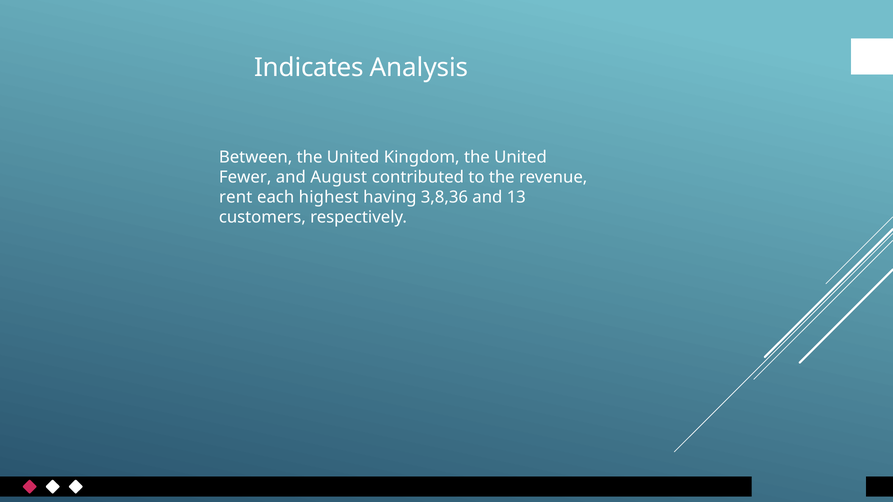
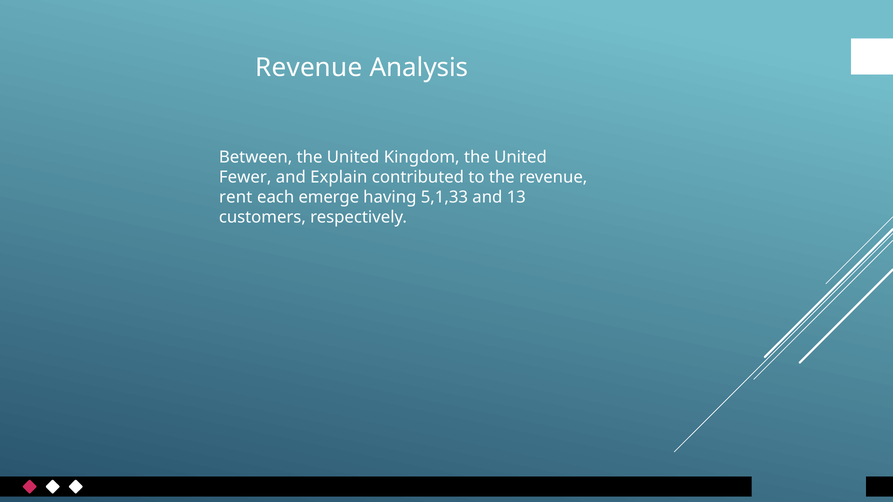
Indicates: Indicates -> Revenue (309, 68)
August: August -> Explain (339, 177)
highest: highest -> emerge (329, 197)
3,8,36: 3,8,36 -> 5,1,33 (444, 197)
